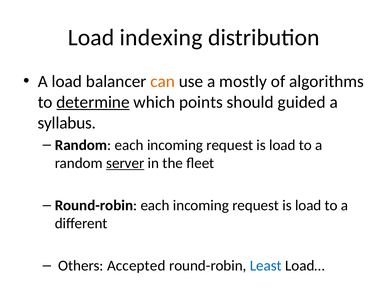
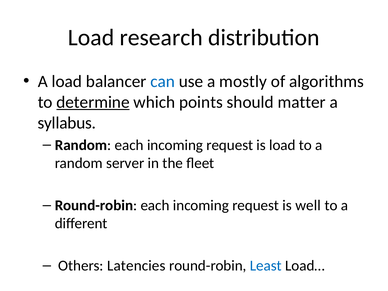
indexing: indexing -> research (161, 38)
can colour: orange -> blue (163, 81)
guided: guided -> matter (302, 102)
server underline: present -> none (125, 163)
load: load -> well (308, 205)
Accepted: Accepted -> Latencies (136, 266)
